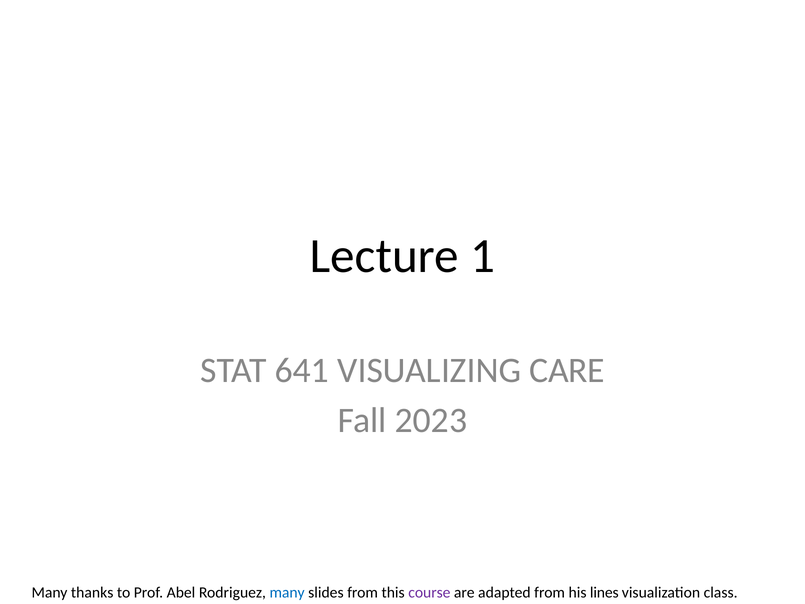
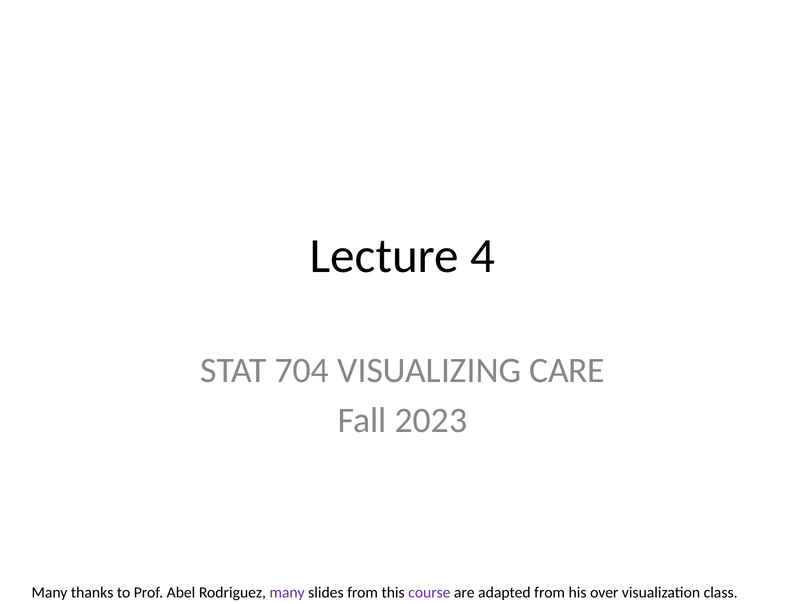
1: 1 -> 4 (483, 256)
641: 641 -> 704 (302, 370)
many colour: blue -> purple (287, 592)
lines: lines -> over (604, 592)
